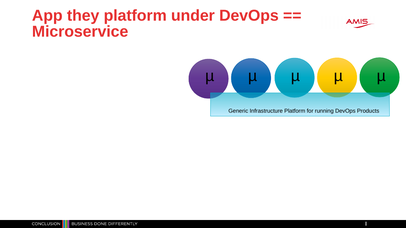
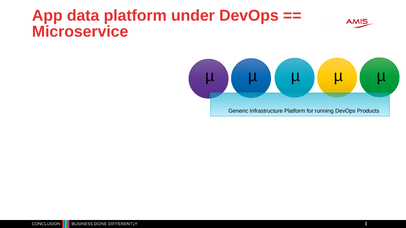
they: they -> data (83, 16)
